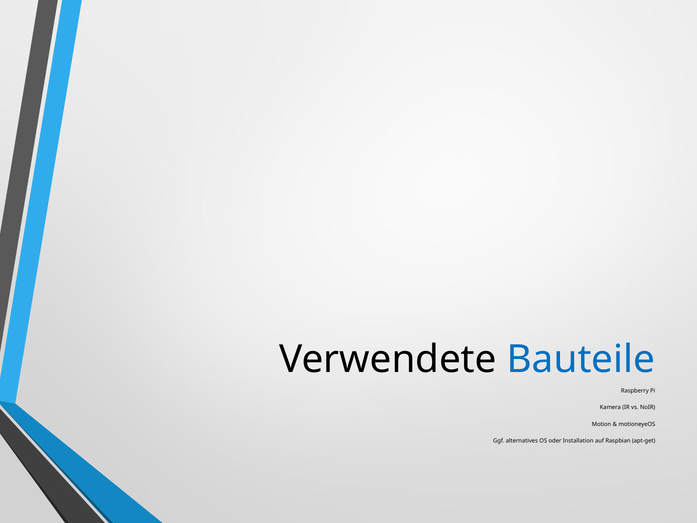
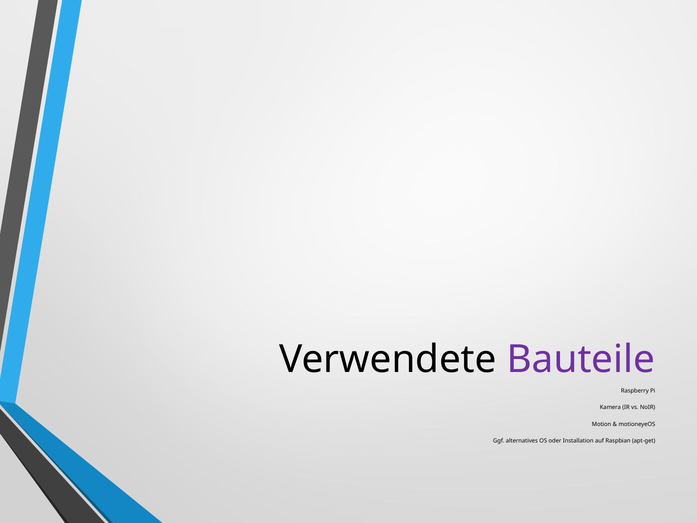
Bauteile colour: blue -> purple (581, 359)
